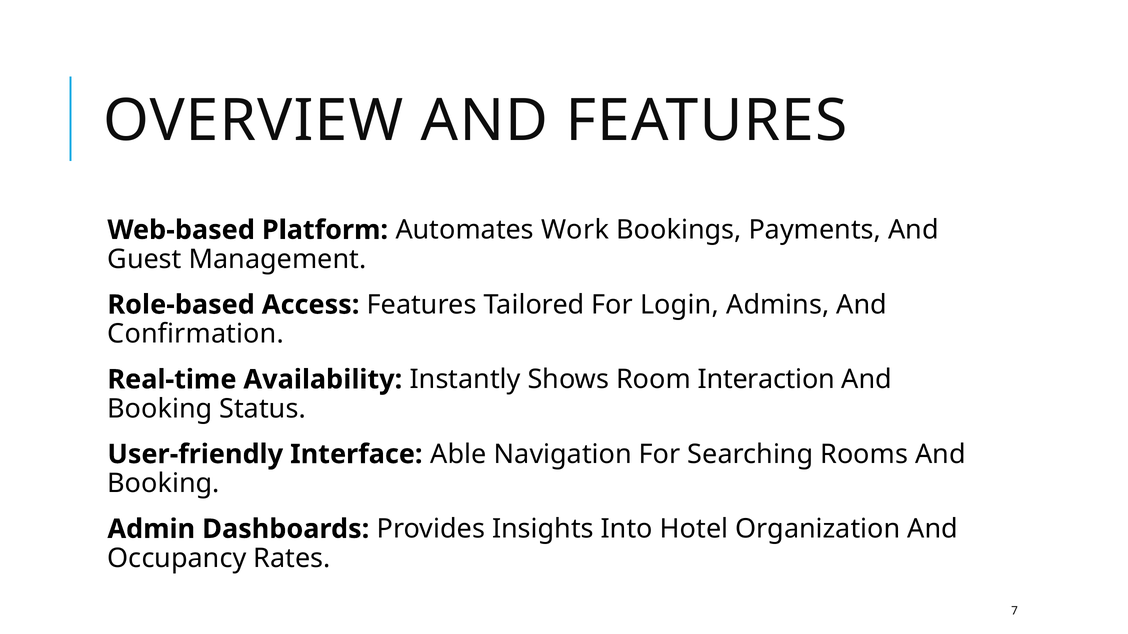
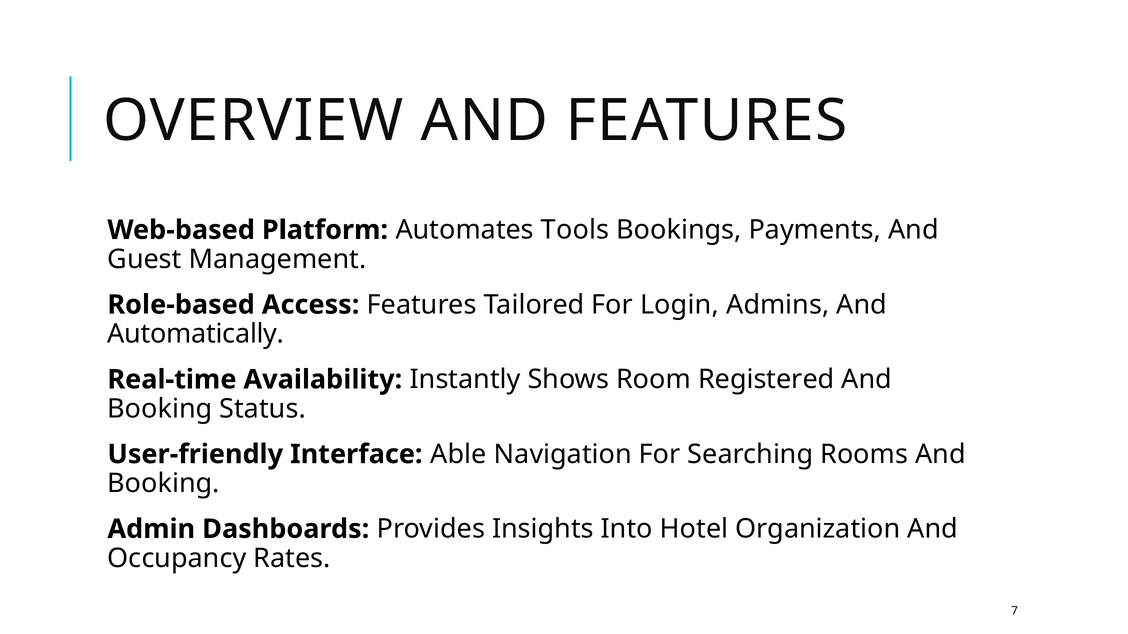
Work: Work -> Tools (575, 230)
Confirmation: Confirmation -> Automatically (196, 334)
Interaction: Interaction -> Registered (766, 380)
